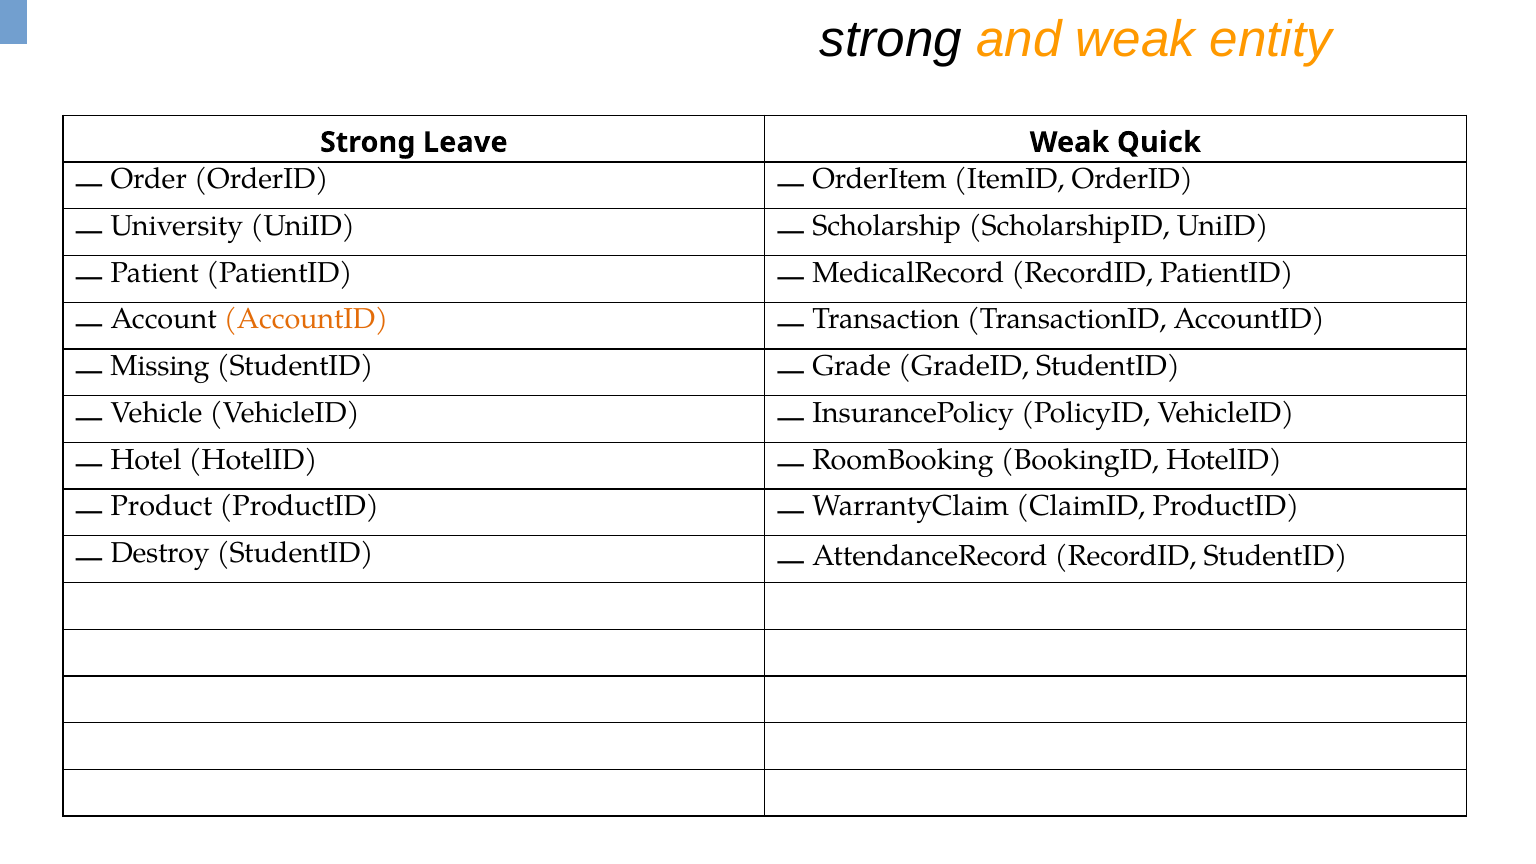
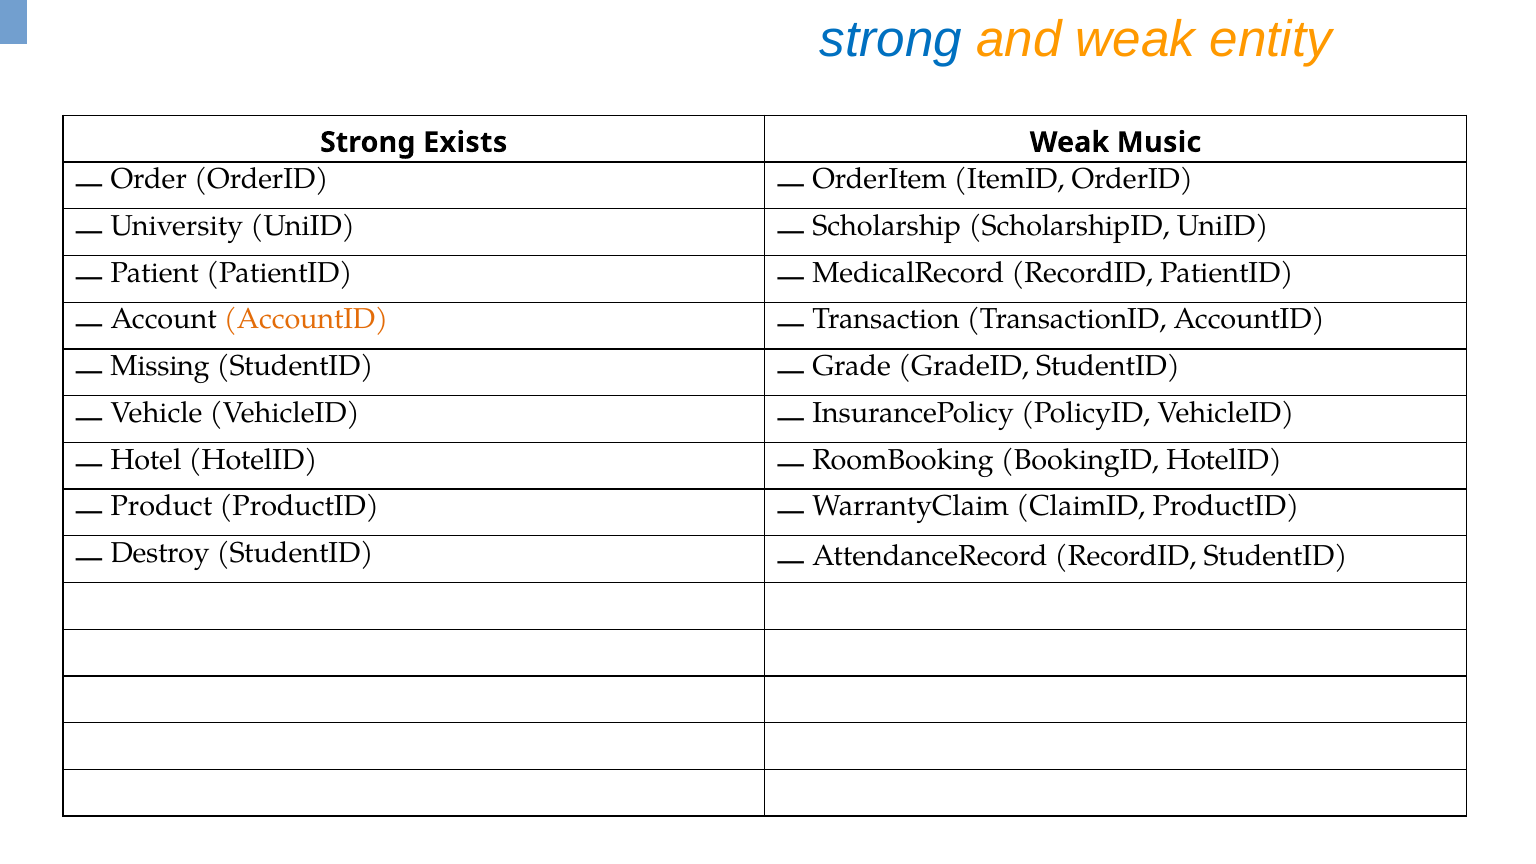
strong colour: black -> blue (891, 40)
Leave: Leave -> Exists (465, 142)
Quick: Quick -> Music (1159, 142)
